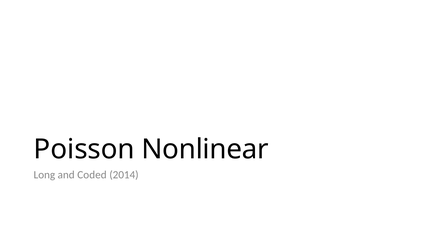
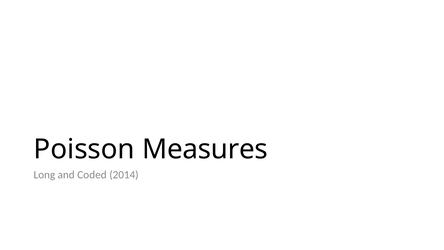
Nonlinear: Nonlinear -> Measures (205, 149)
